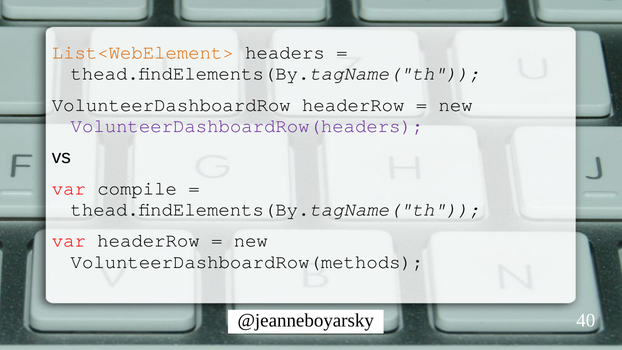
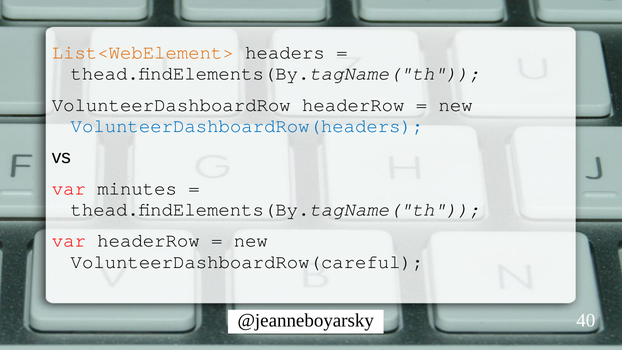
VolunteerDashboardRow(headers colour: purple -> blue (247, 126)
compile: compile -> minutes (137, 188)
VolunteerDashboardRow(methods: VolunteerDashboardRow(methods -> VolunteerDashboardRow(careful (247, 262)
